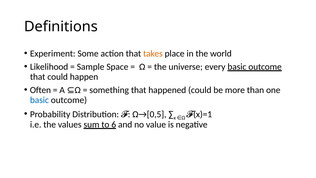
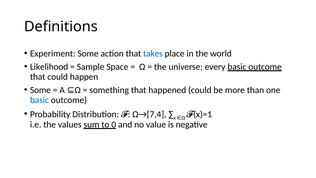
takes colour: orange -> blue (153, 53)
Often: Often -> Some (40, 90)
Ω→[0,5: Ω→[0,5 -> Ω→[7,4 (149, 114)
6: 6 -> 0 (114, 124)
